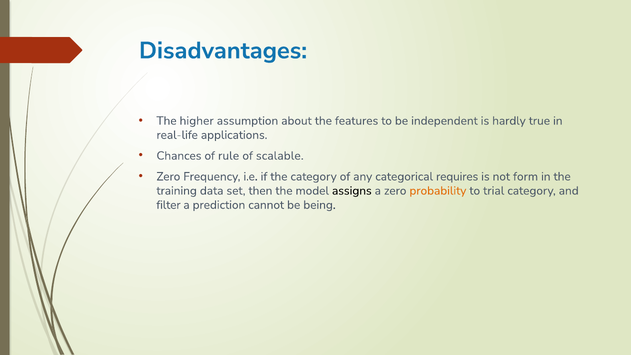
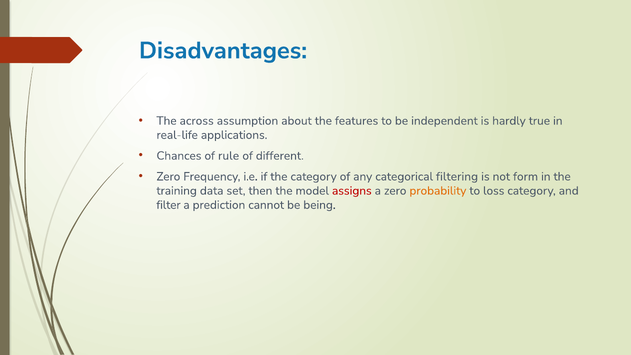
higher: higher -> across (197, 121)
scalable: scalable -> different (280, 156)
requires: requires -> filtering (457, 176)
assigns colour: black -> red (352, 191)
trial: trial -> loss (494, 191)
